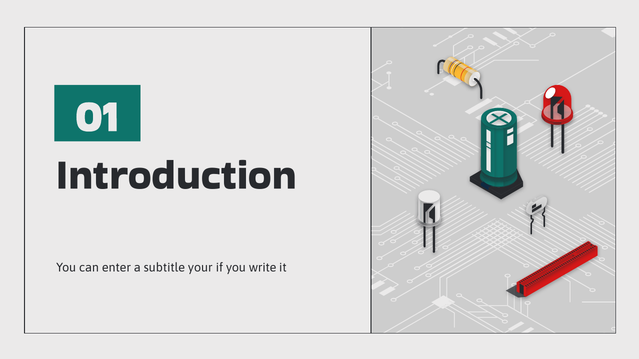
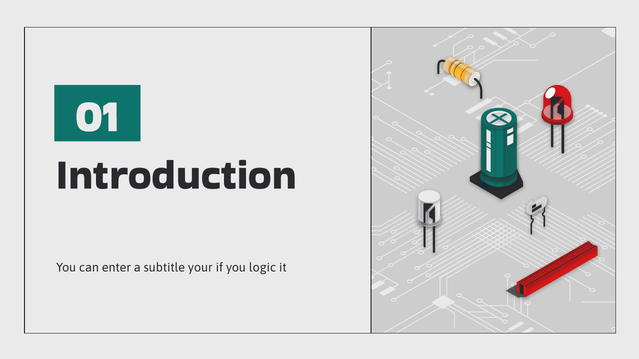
write: write -> logic (263, 268)
